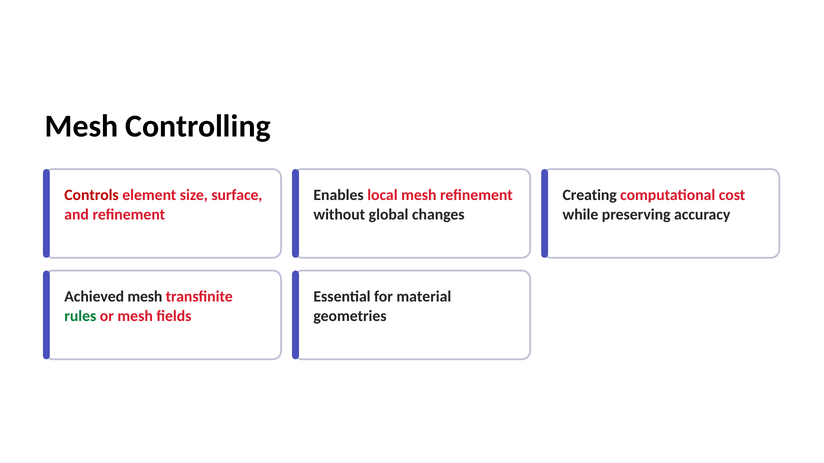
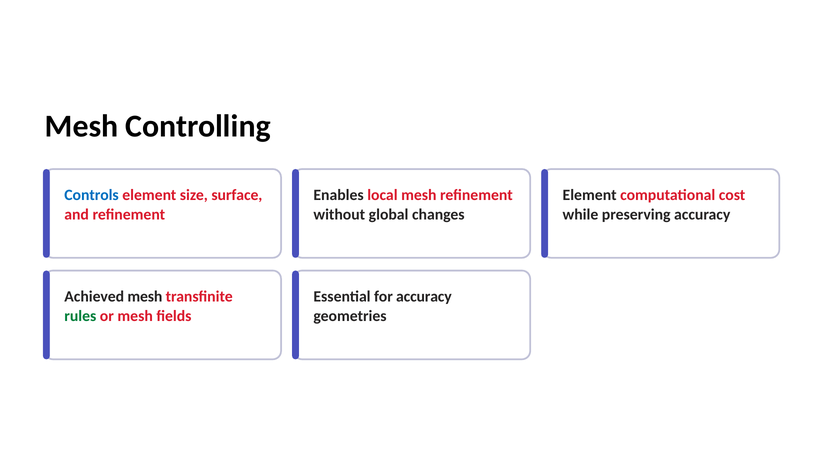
Controls colour: red -> blue (92, 195)
Creating: Creating -> Element (590, 195)
for material: material -> accuracy (424, 297)
